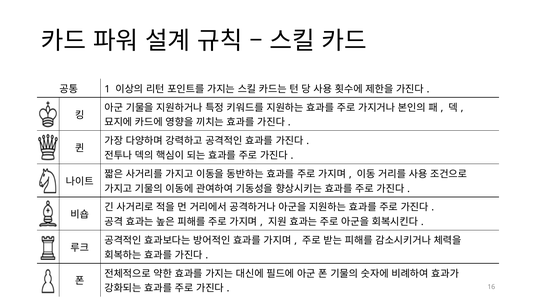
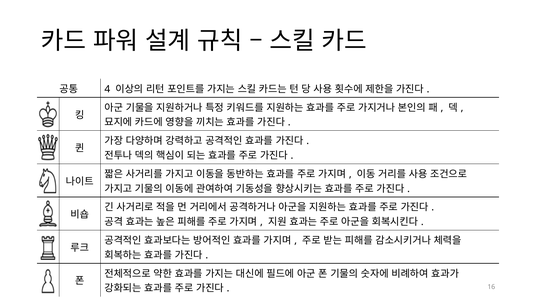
1: 1 -> 4 (107, 89)
